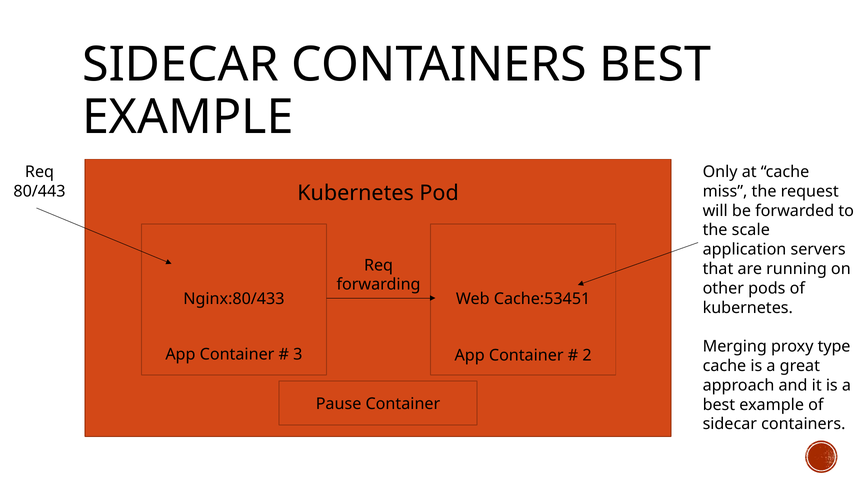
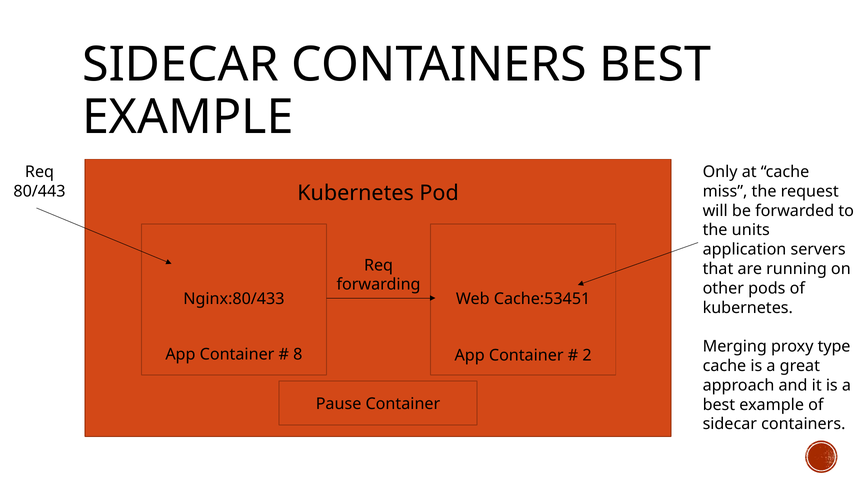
scale: scale -> units (751, 230)
3: 3 -> 8 (298, 354)
